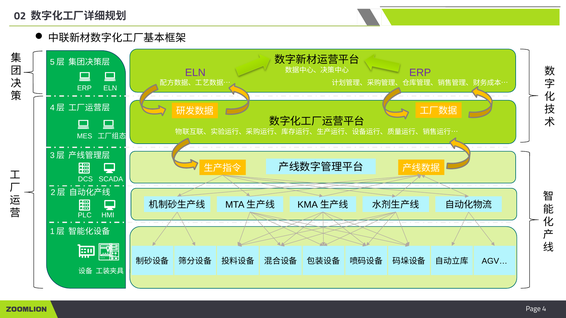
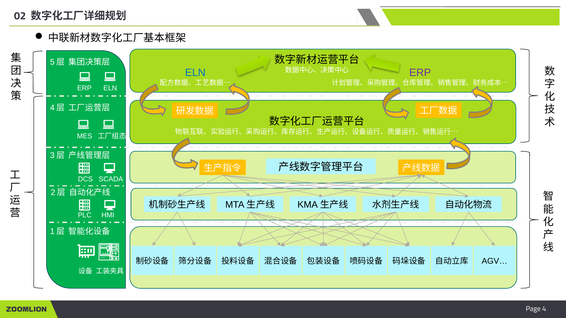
ELN colour: purple -> blue (195, 73)
